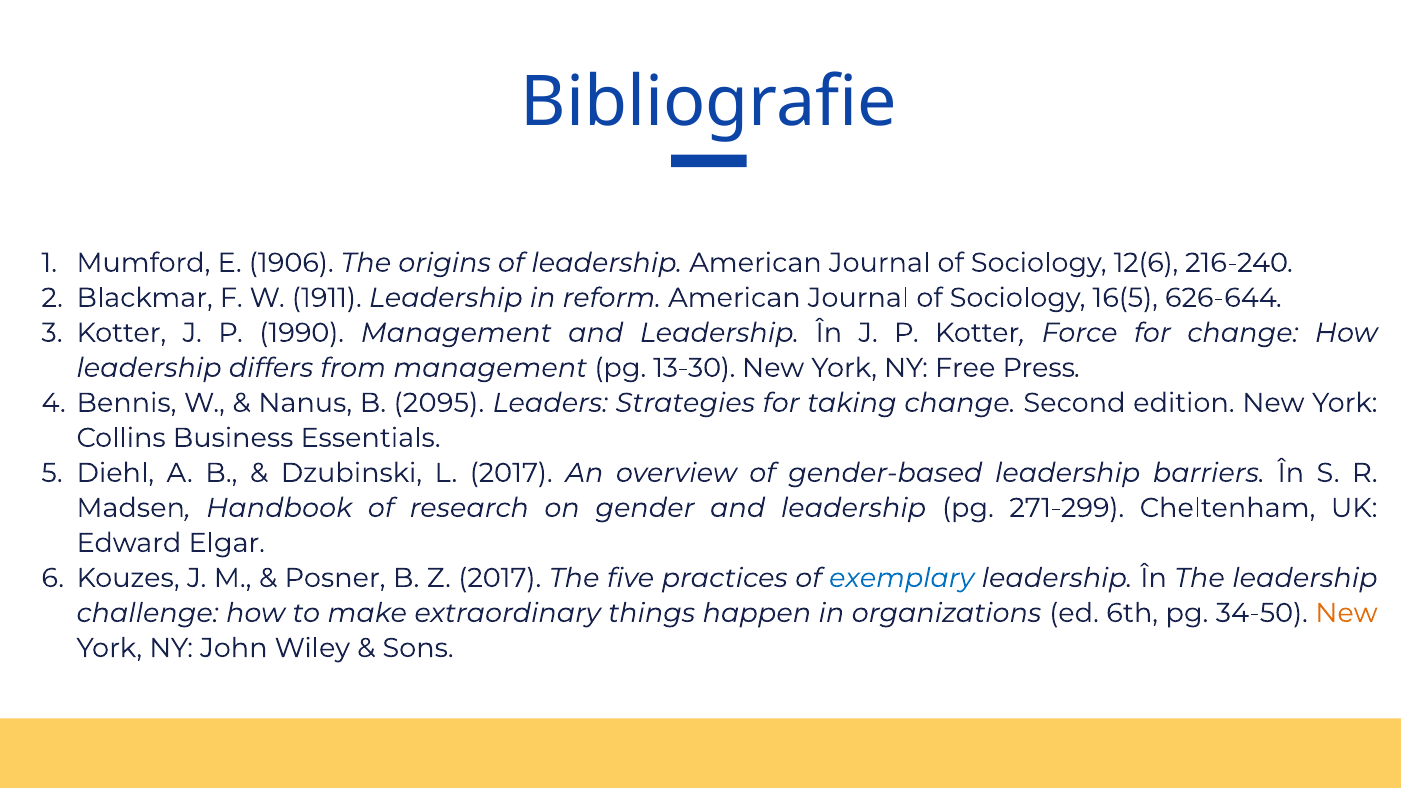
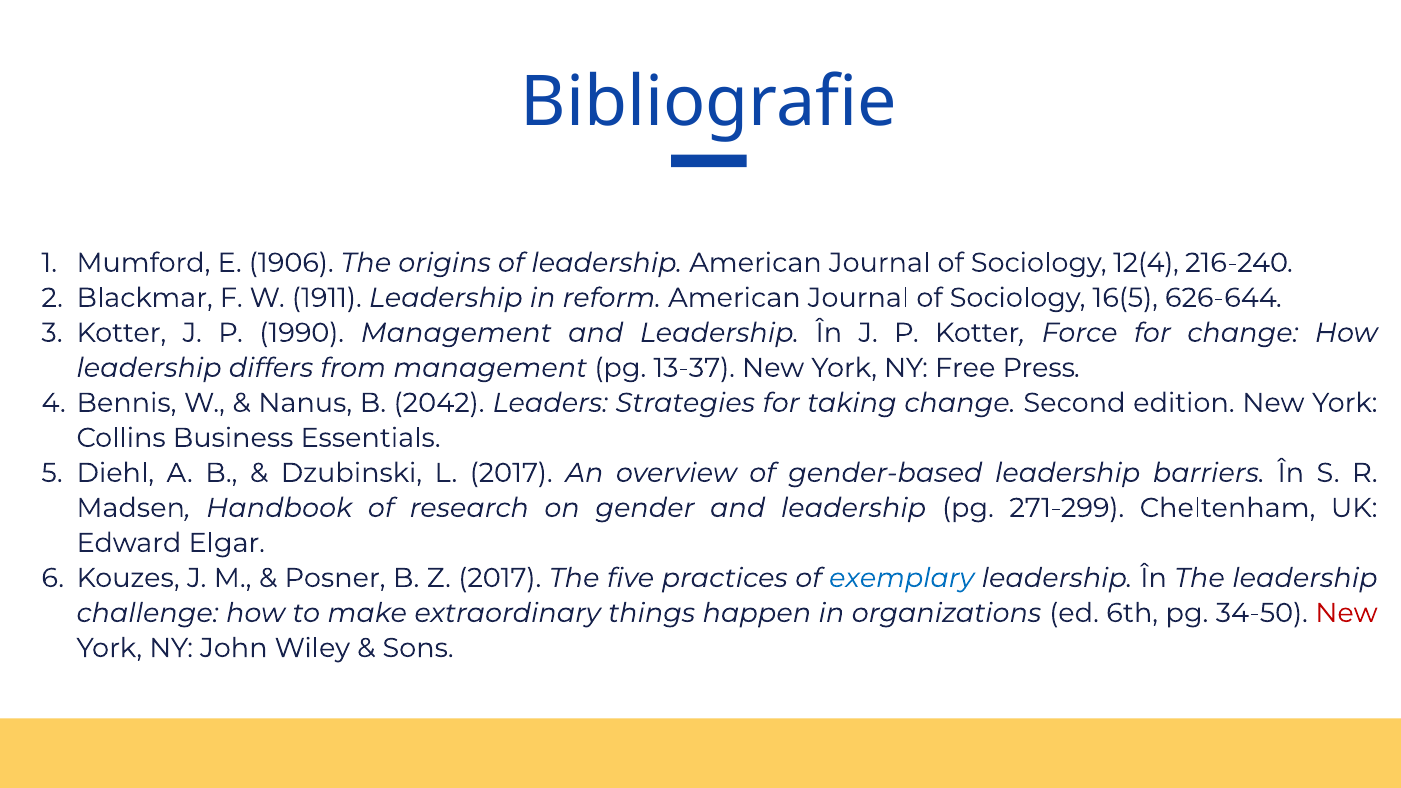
12(6: 12(6 -> 12(4 (1146, 263)
13-30: 13-30 -> 13-37 (694, 368)
2095: 2095 -> 2042 (439, 403)
New colour: orange -> red (1346, 613)
